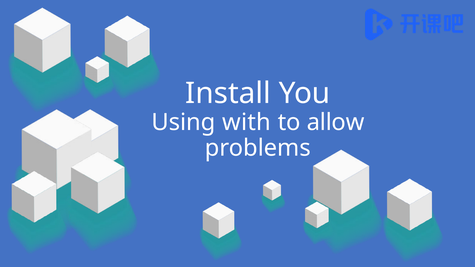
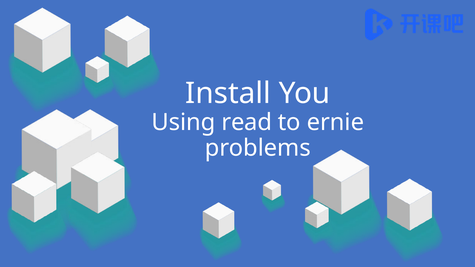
with: with -> read (247, 122)
allow: allow -> ernie (335, 122)
